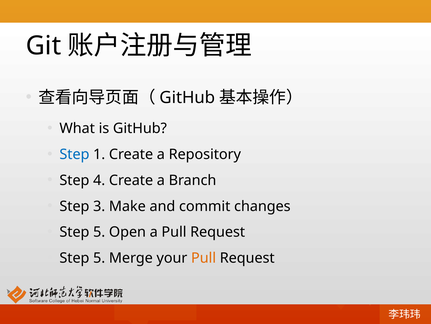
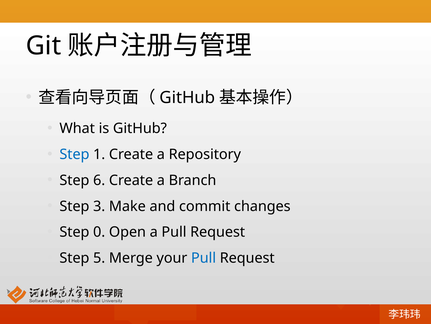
4: 4 -> 6 (99, 180)
5: 5 -> 0 (99, 232)
Pull colour: orange -> blue (204, 258)
